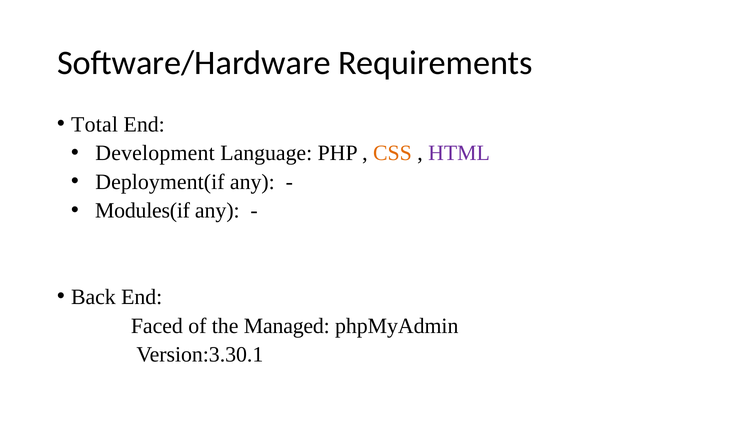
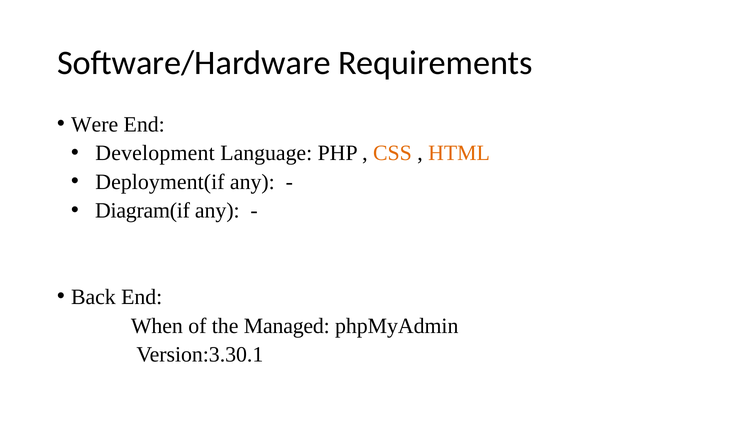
Total: Total -> Were (95, 124)
HTML colour: purple -> orange (459, 153)
Modules(if: Modules(if -> Diagram(if (143, 211)
Faced: Faced -> When (157, 326)
